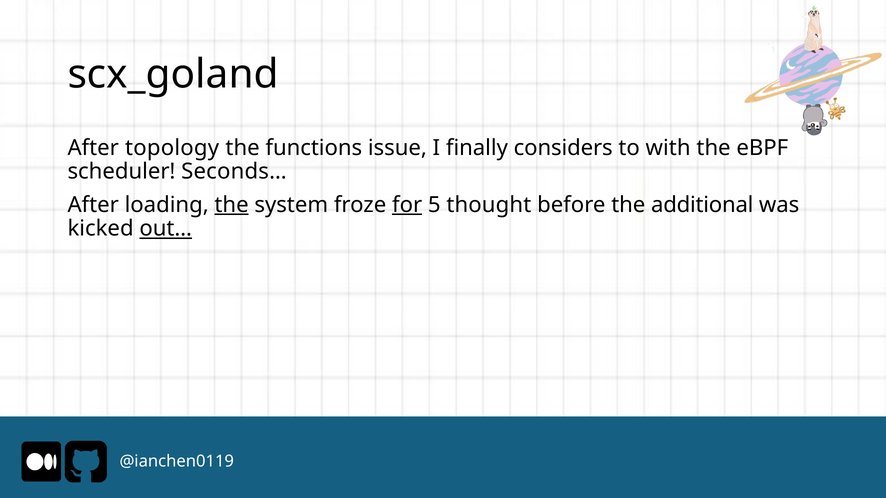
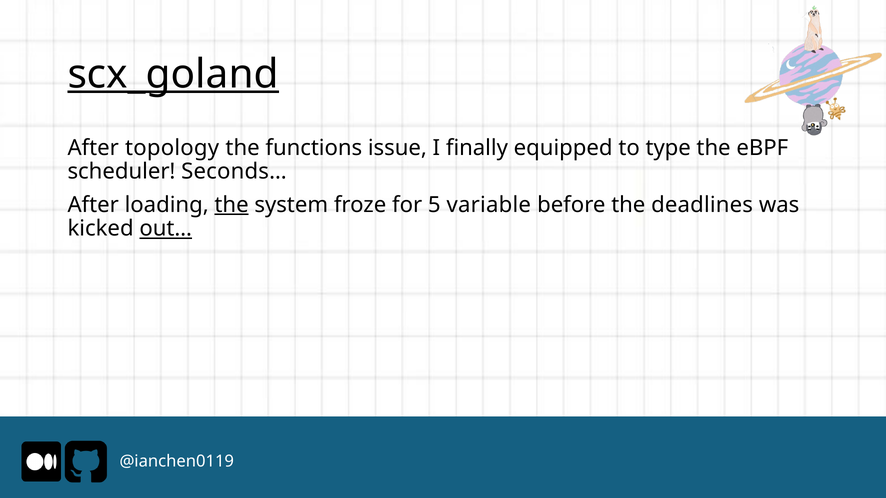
scx_goland underline: none -> present (173, 74)
considers: considers -> equipped (563, 148)
with: with -> type (668, 148)
for underline: present -> none (407, 205)
thought: thought -> variable (489, 205)
additional: additional -> deadlines (702, 205)
